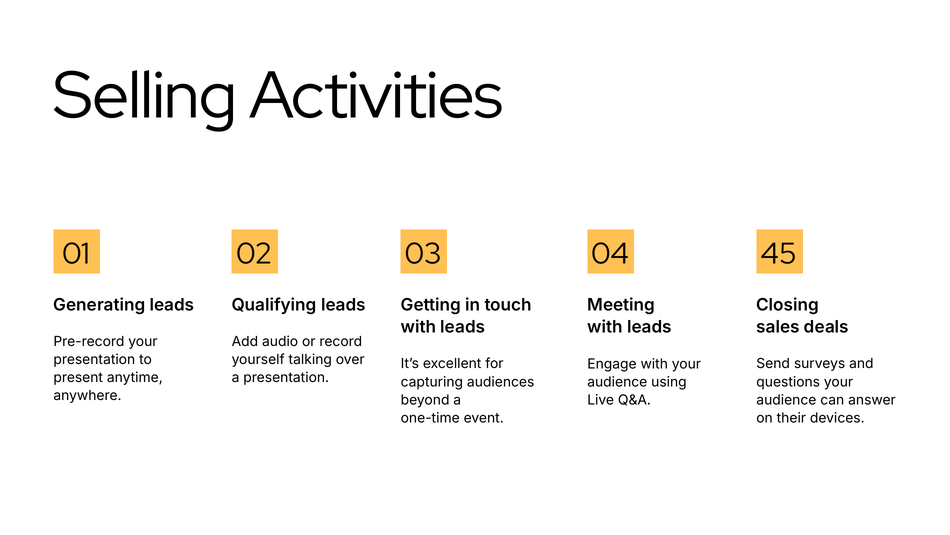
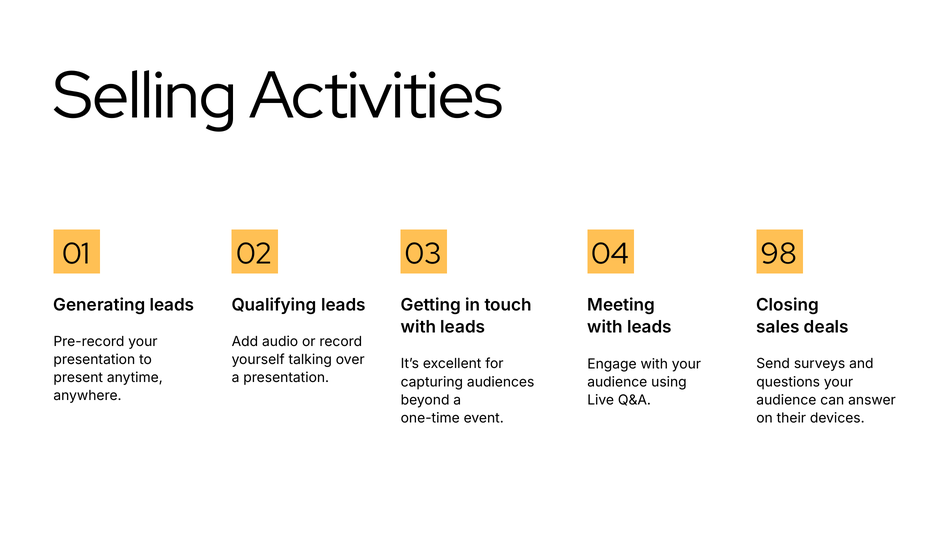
45: 45 -> 98 (779, 253)
